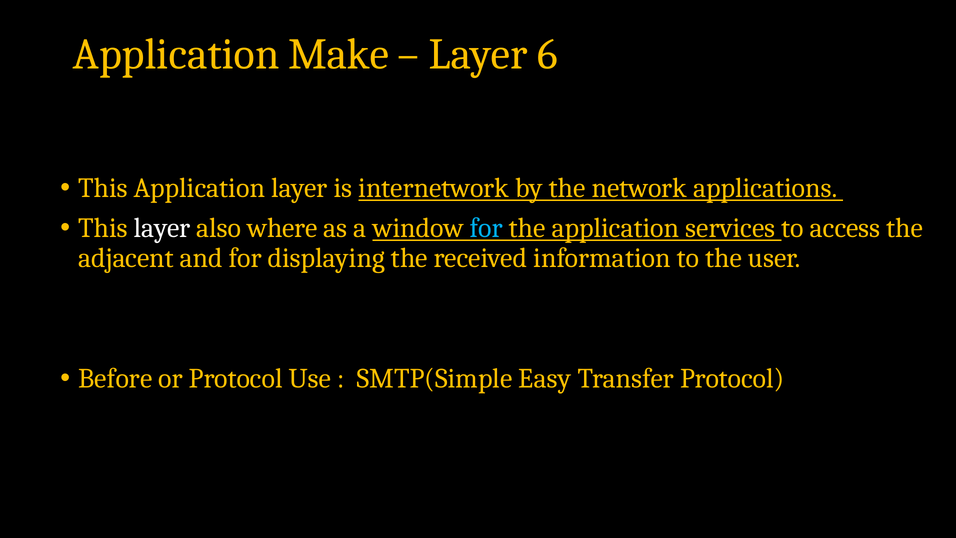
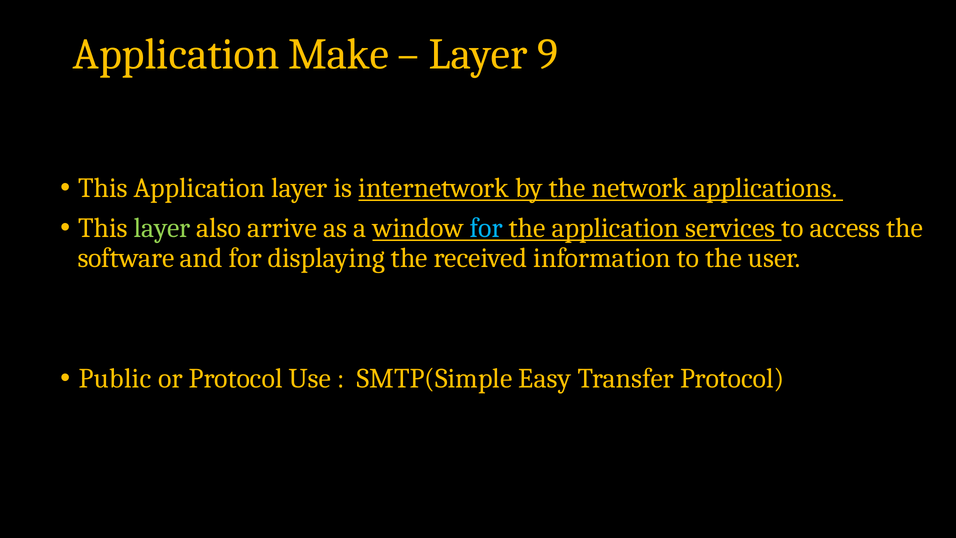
6: 6 -> 9 (548, 54)
layer colour: white -> light green (162, 228)
where: where -> arrive (282, 228)
adjacent: adjacent -> software (126, 258)
Before: Before -> Public (115, 378)
